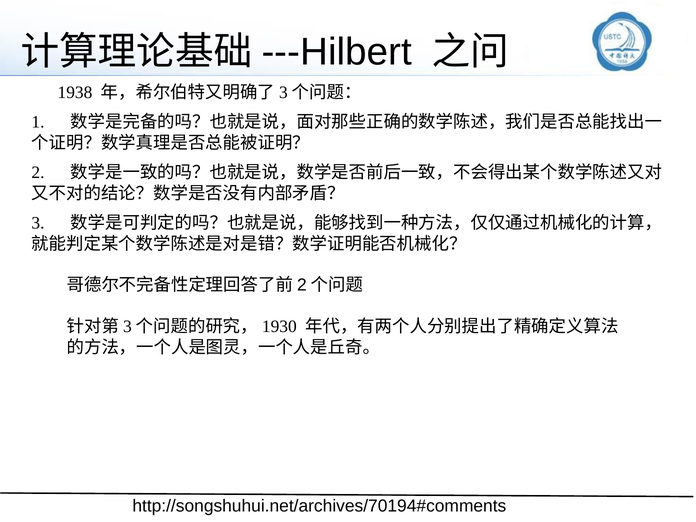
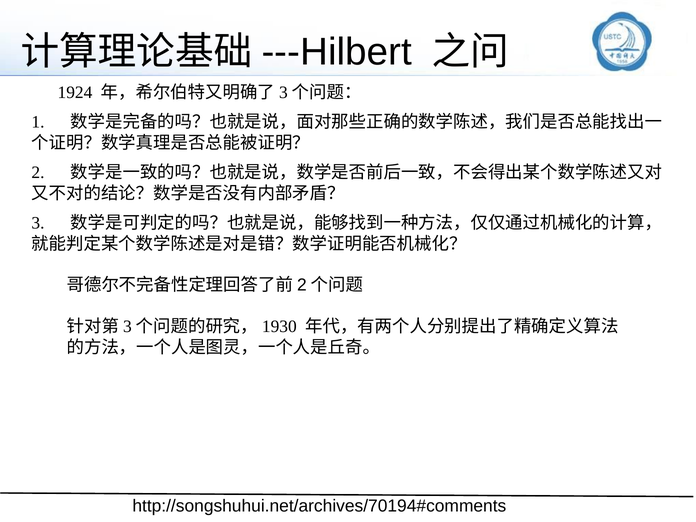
1938: 1938 -> 1924 (75, 92)
